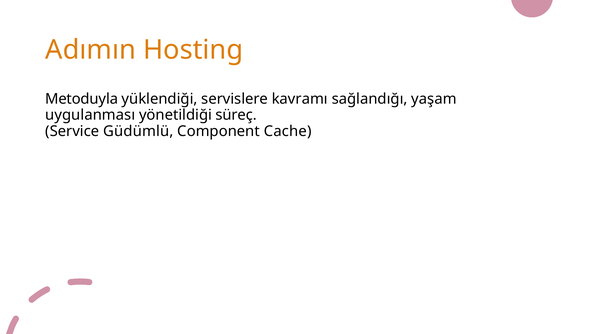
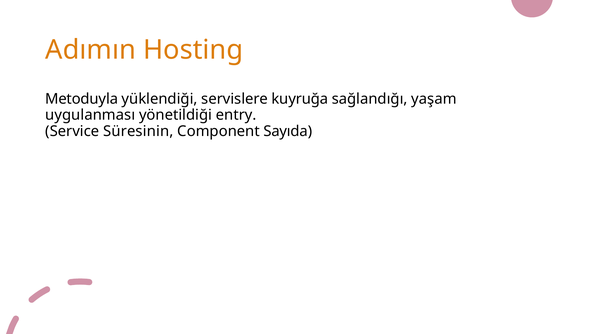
kavramı: kavramı -> kuyruğa (300, 99)
süreç: süreç -> entry (236, 115)
Güdümlü: Güdümlü -> Süresinin (138, 131)
Cache: Cache -> Sayıda (288, 131)
